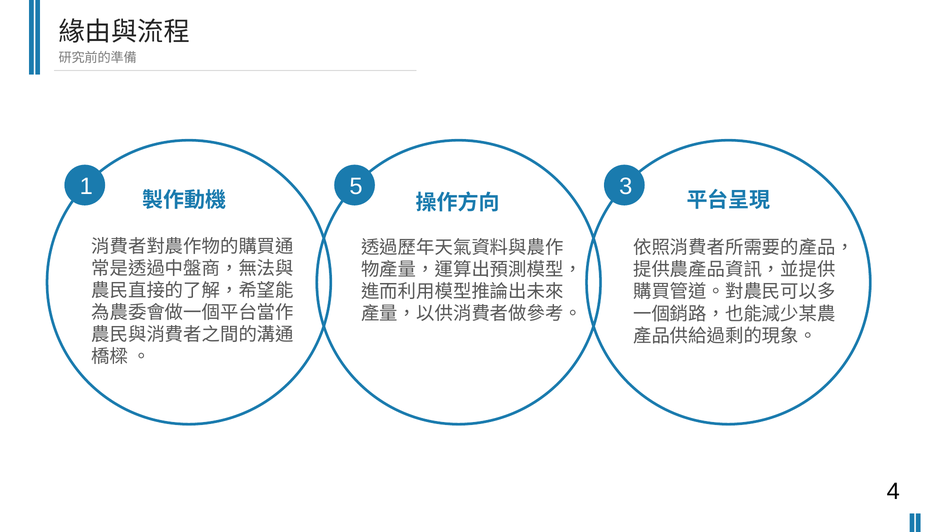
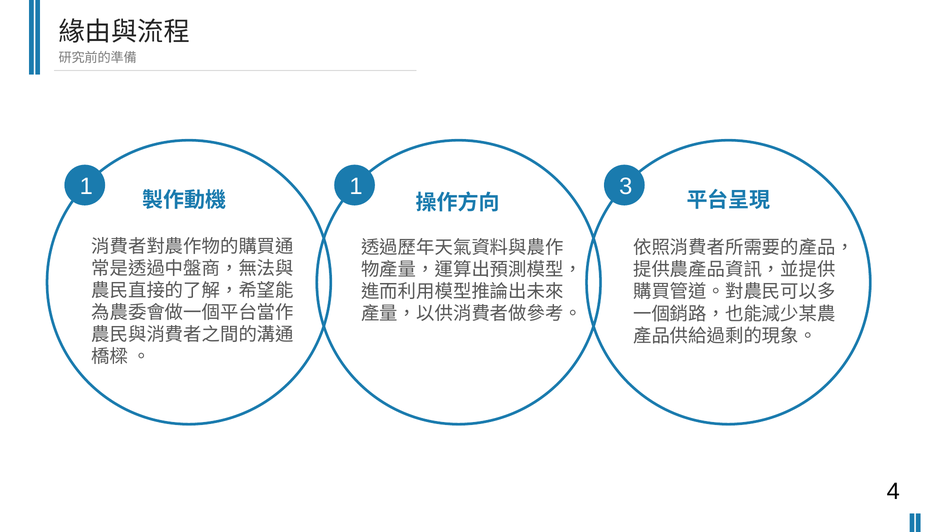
1 5: 5 -> 1 (356, 187)
